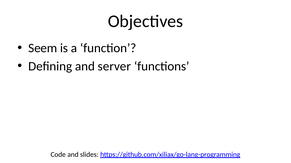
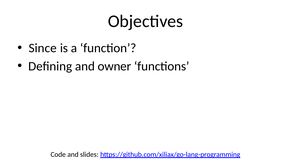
Seem: Seem -> Since (43, 48)
server: server -> owner (114, 66)
